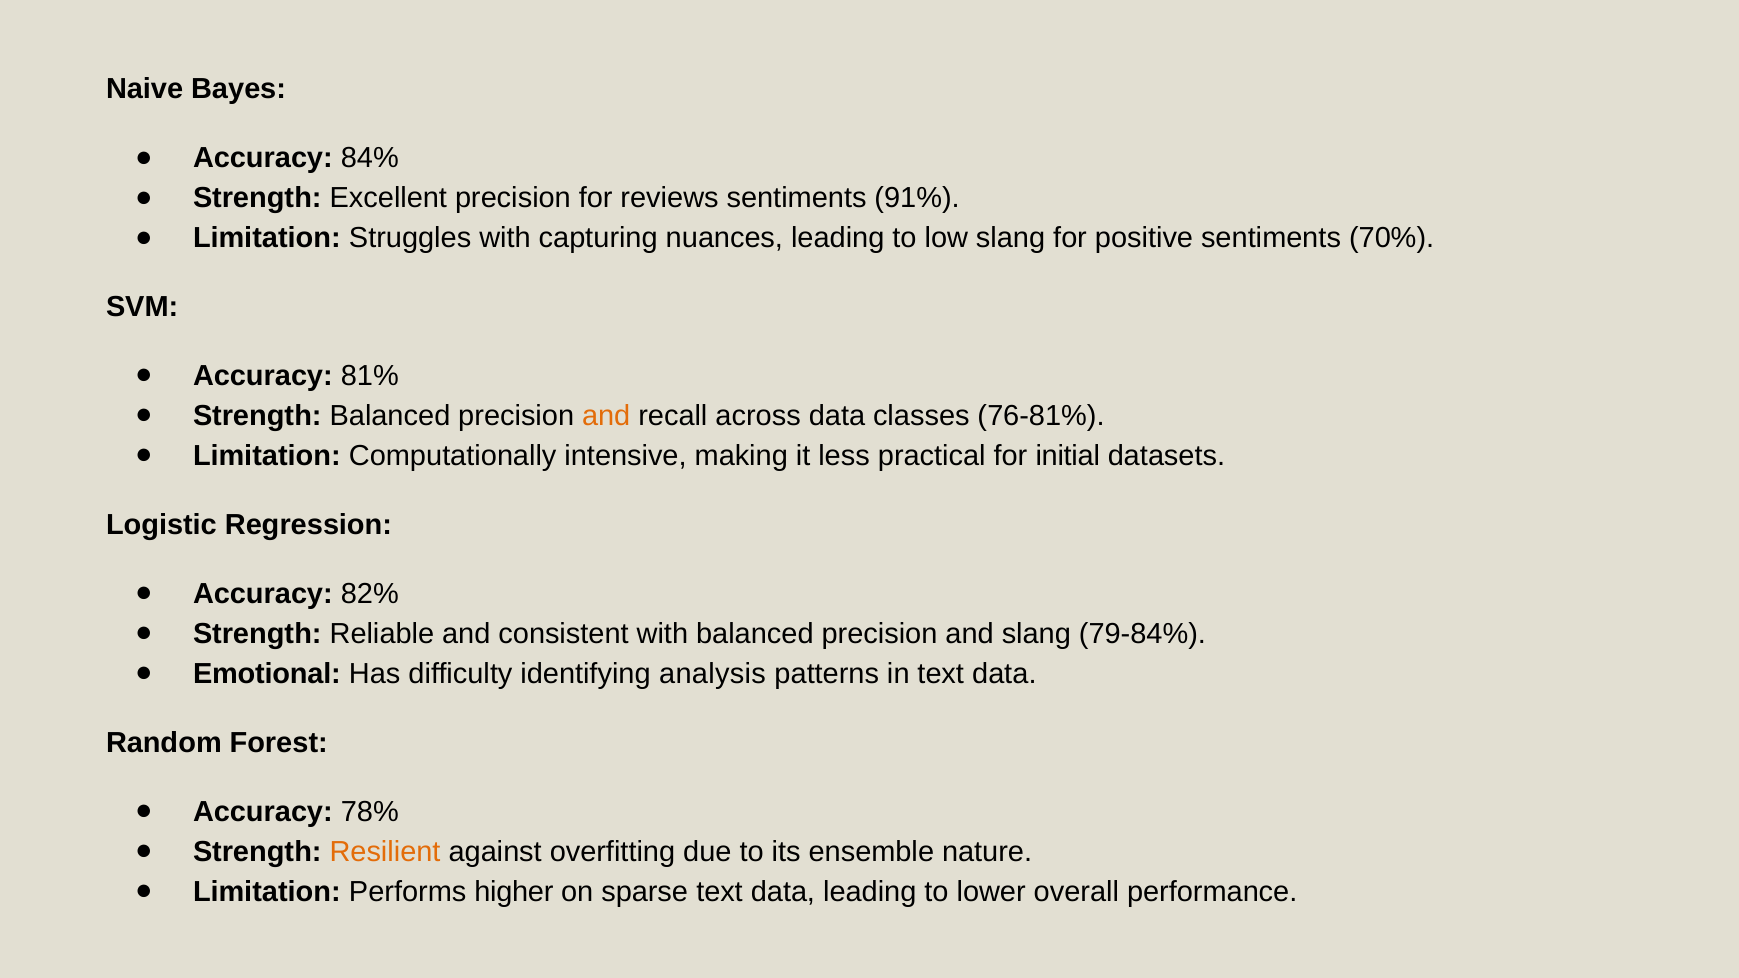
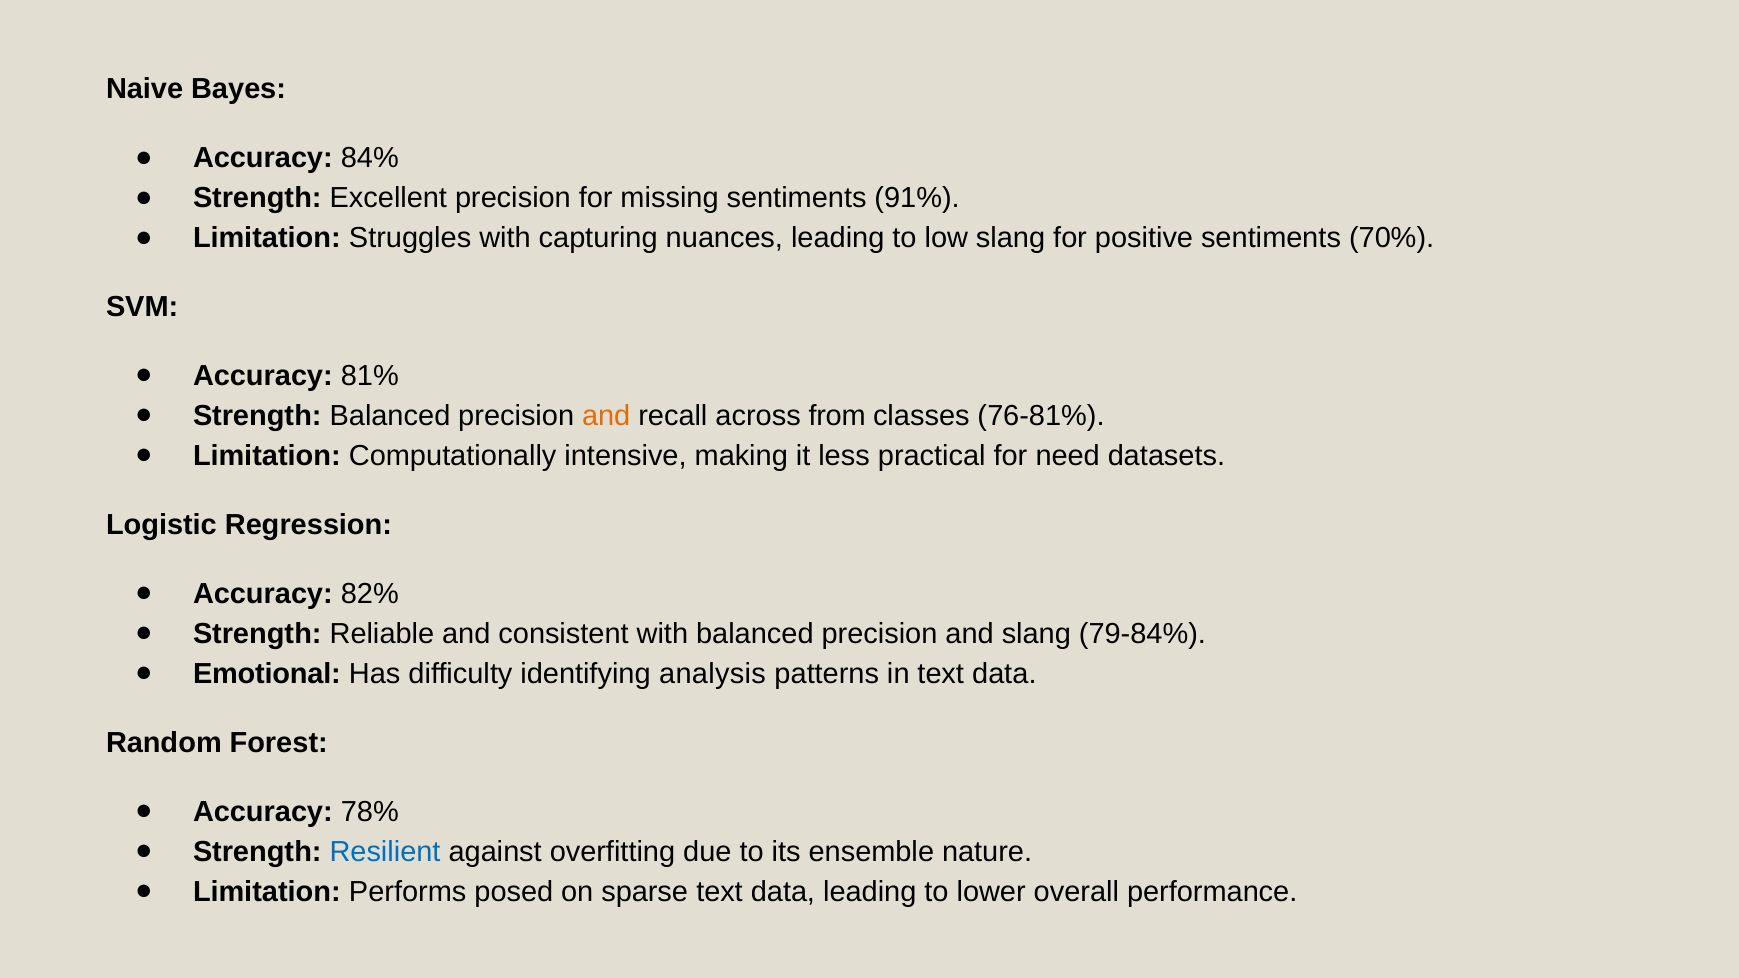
reviews: reviews -> missing (670, 198)
across data: data -> from (837, 416)
initial: initial -> need (1068, 456)
Resilient colour: orange -> blue (385, 852)
higher: higher -> posed (514, 892)
